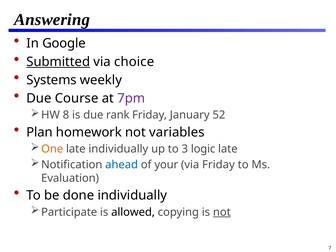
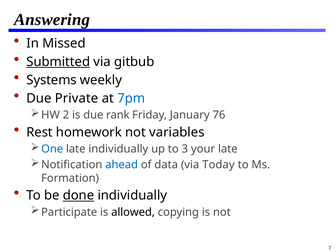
Google: Google -> Missed (64, 43)
choice: choice -> gitbub (134, 62)
Course: Course -> Private (77, 98)
7pm colour: purple -> blue (131, 98)
8: 8 -> 2 (66, 115)
52: 52 -> 76 (219, 115)
Plan: Plan -> Rest (40, 132)
One colour: orange -> blue (52, 149)
logic: logic -> your (203, 149)
your: your -> data (166, 165)
via Friday: Friday -> Today (218, 165)
Evaluation: Evaluation -> Formation (70, 178)
done underline: none -> present (79, 195)
not underline: present -> none (222, 212)
